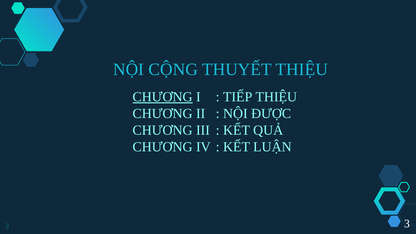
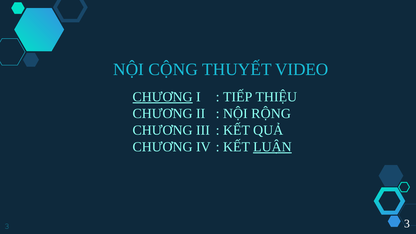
THUYẾT THIỆU: THIỆU -> VIDEO (302, 70)
ĐƯỢC: ĐƯỢC -> RỘNG (271, 114)
LUẬN underline: none -> present (272, 147)
